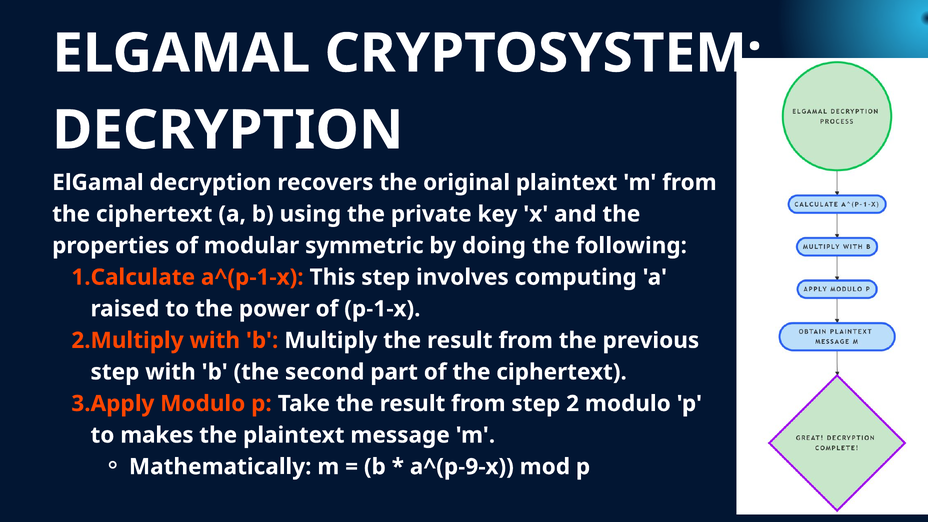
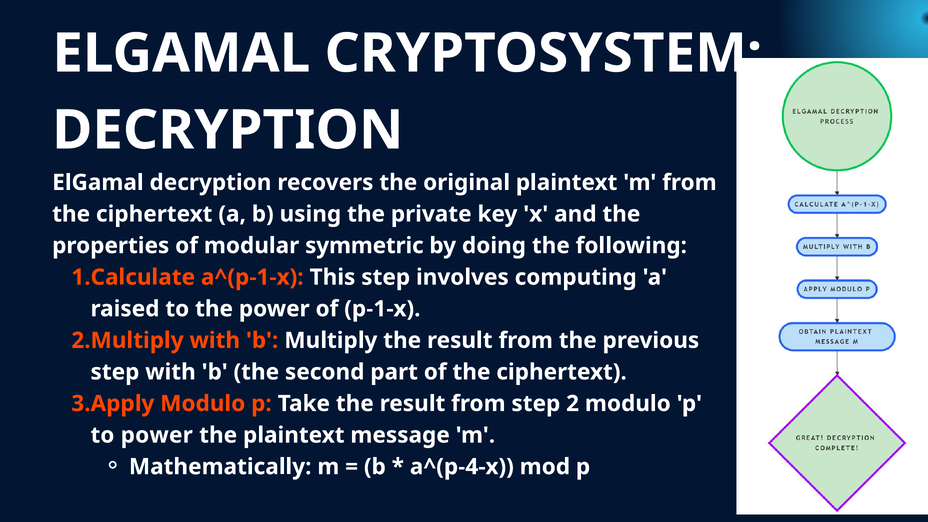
to makes: makes -> power (157, 435)
a^(p-9-x: a^(p-9-x -> a^(p-4-x (462, 467)
